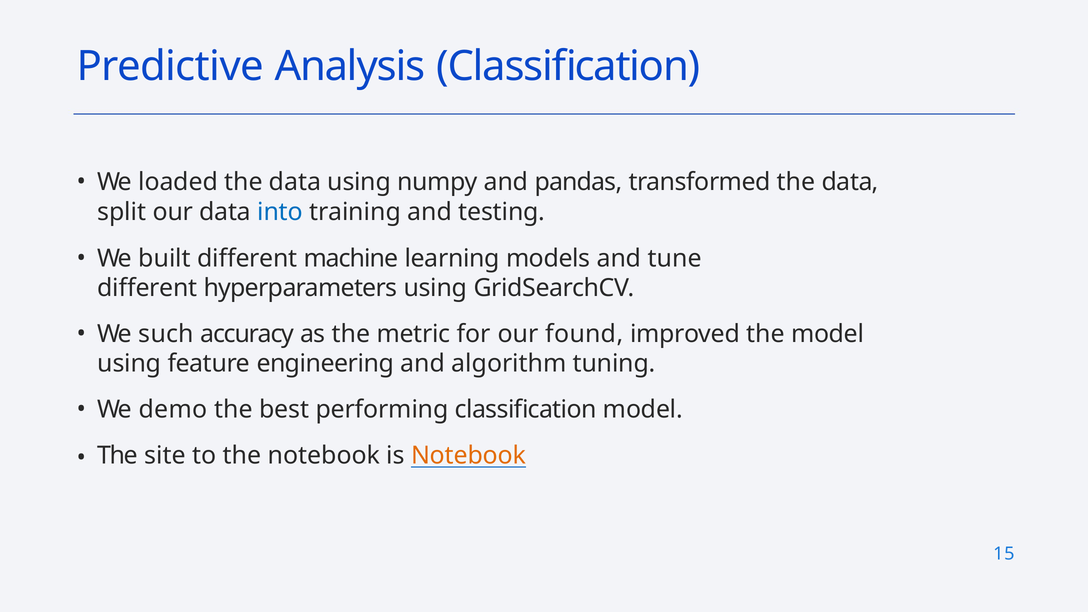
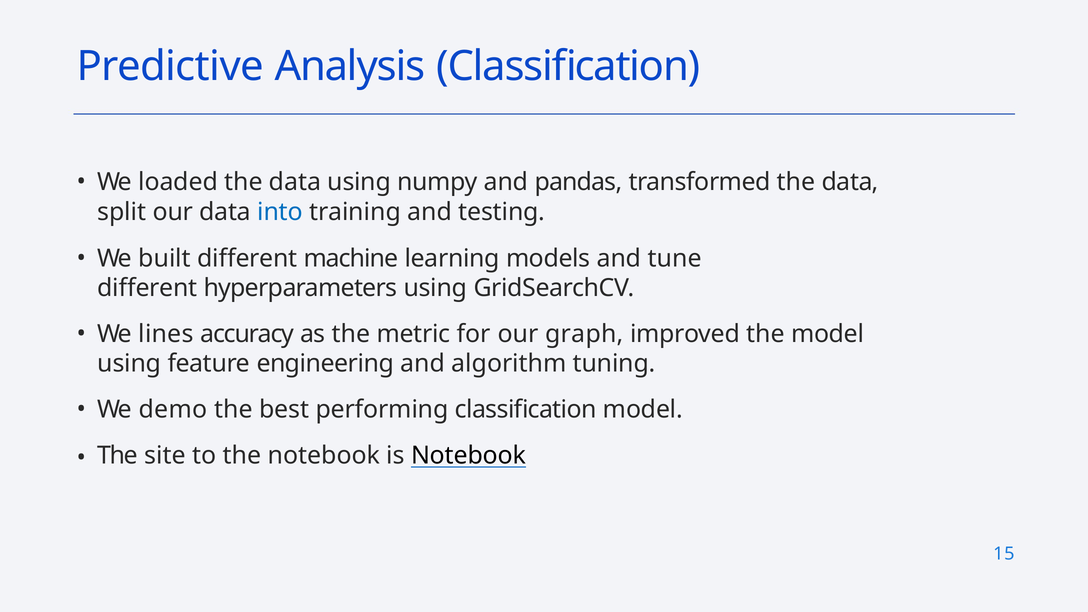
such: such -> lines (166, 334)
found: found -> graph (584, 334)
Notebook colour: orange -> black (469, 456)
